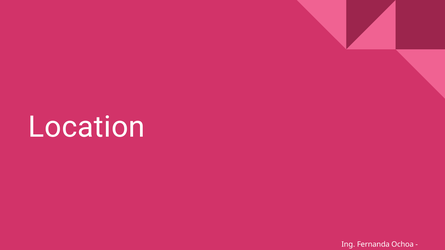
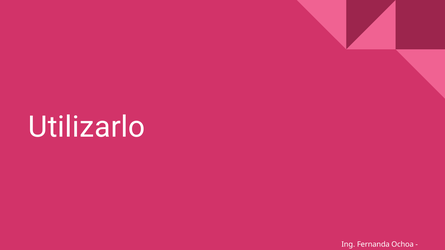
Location: Location -> Utilizarlo (87, 127)
